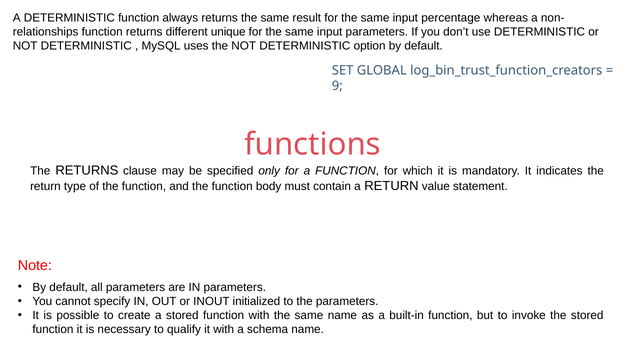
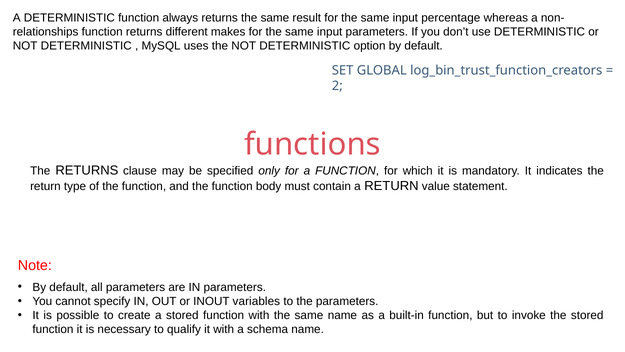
unique: unique -> makes (228, 32)
9: 9 -> 2 (337, 86)
initialized: initialized -> variables (256, 301)
